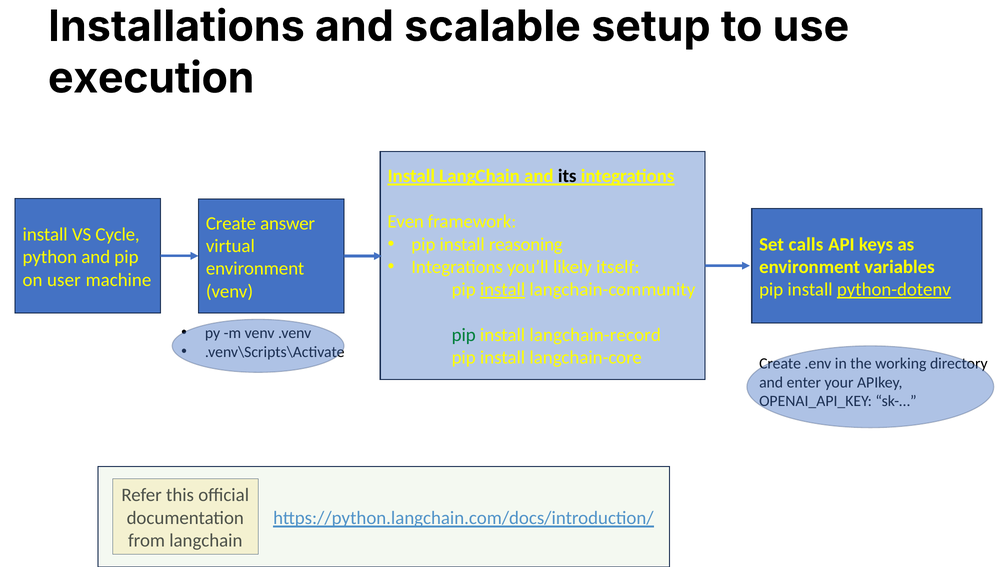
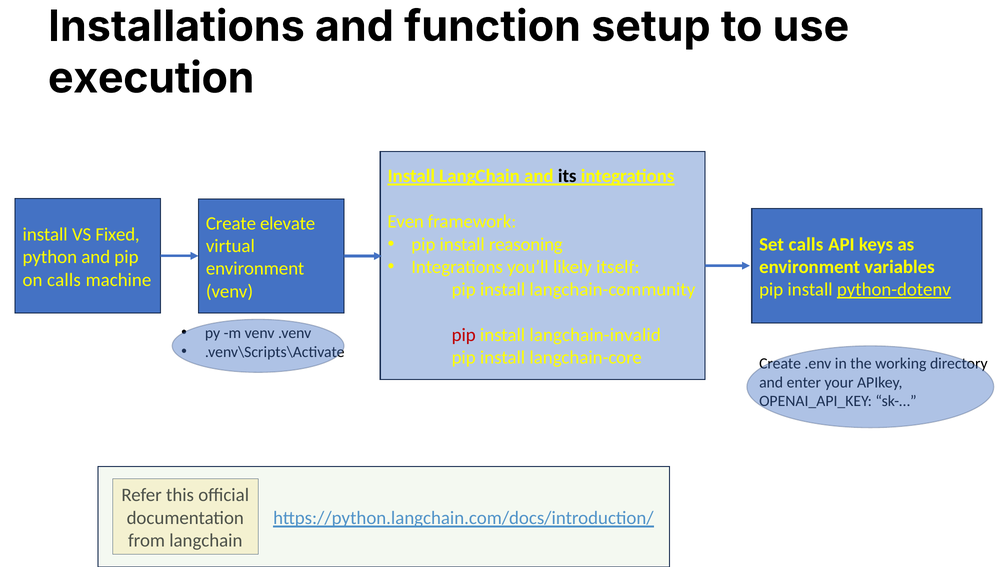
scalable: scalable -> function (493, 27)
answer: answer -> elevate (288, 223)
Cycle: Cycle -> Fixed (118, 234)
on user: user -> calls (64, 280)
install underline: present -> none (503, 289)
pip colour: green -> red (464, 335)
langchain-record: langchain-record -> langchain-invalid (595, 335)
